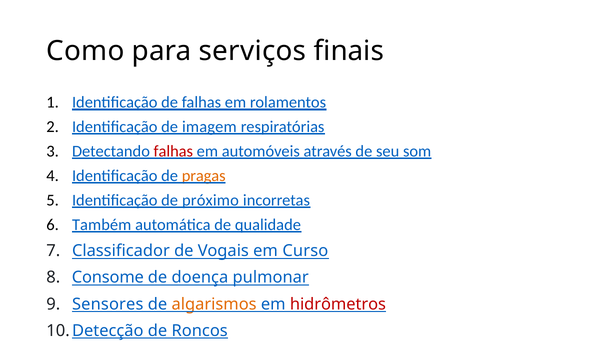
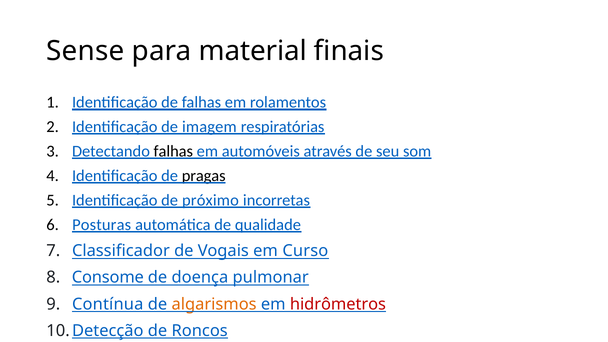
Como: Como -> Sense (85, 51)
serviços: serviços -> material (253, 51)
falhas colour: red -> black (173, 151)
pragas colour: orange -> black (204, 176)
Também: Também -> Posturas (102, 225)
Sensores: Sensores -> Contínua (108, 304)
